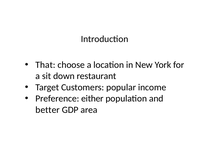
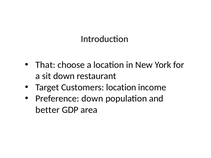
Customers popular: popular -> location (121, 87)
Preference either: either -> down (92, 99)
